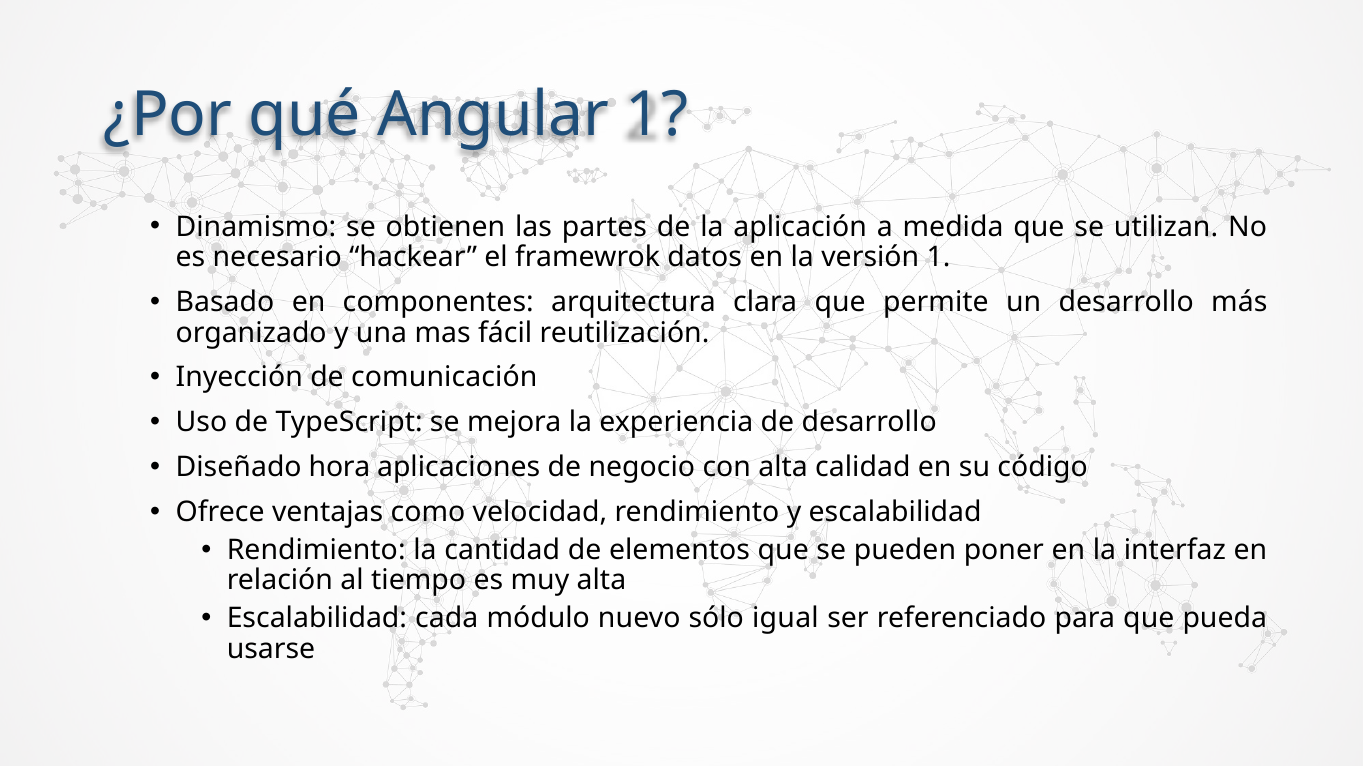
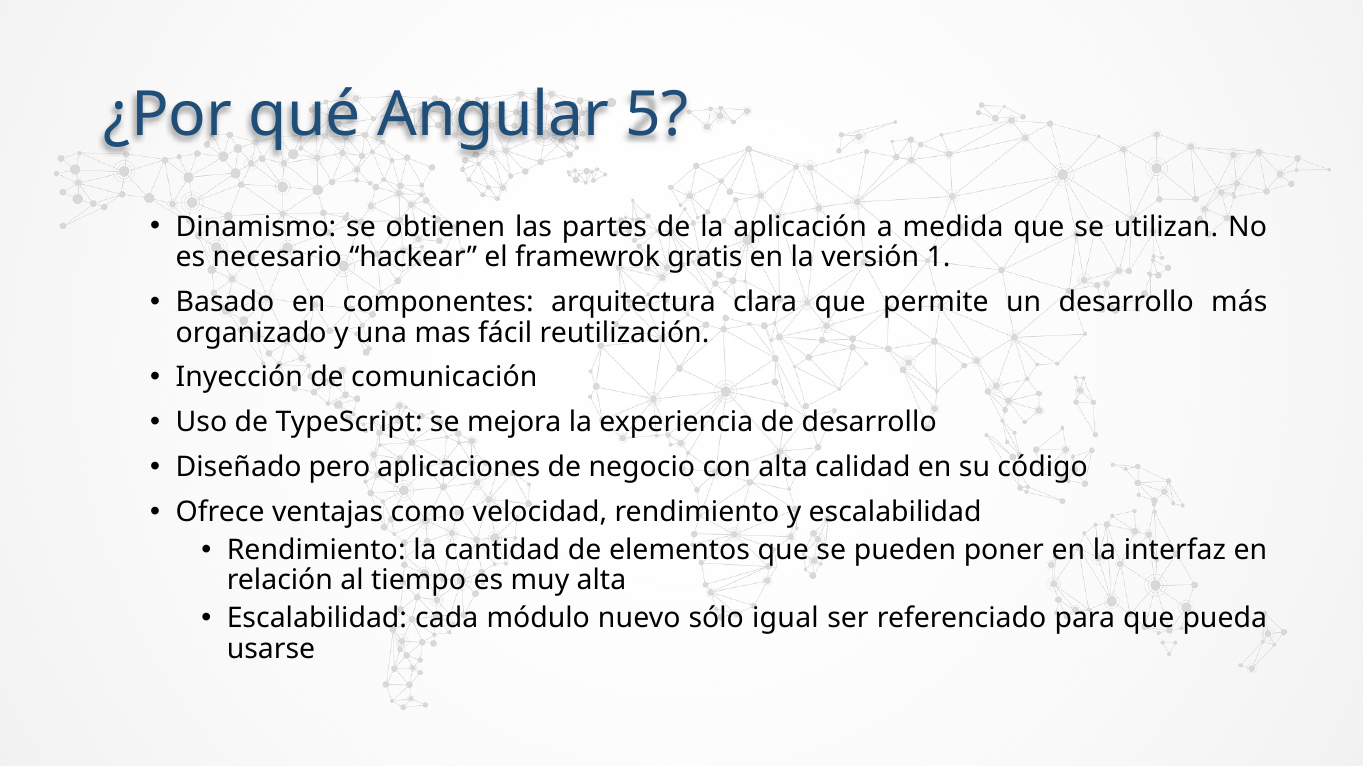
Angular 1: 1 -> 5 (657, 115)
datos: datos -> gratis (705, 258)
hora: hora -> pero (340, 468)
